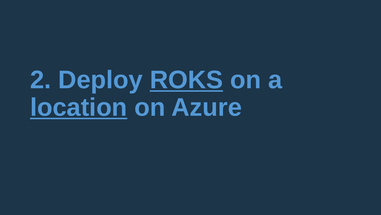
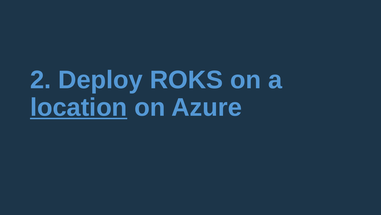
ROKS underline: present -> none (186, 80)
